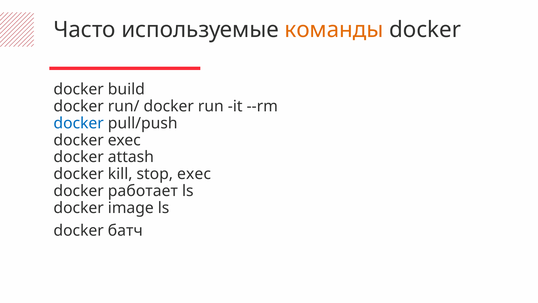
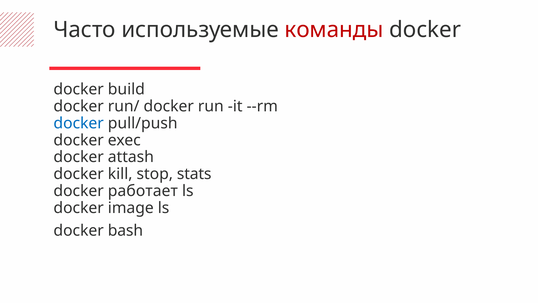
команды colour: orange -> red (334, 30)
stop exec: exec -> stats (194, 174)
батч: батч -> bash (125, 230)
